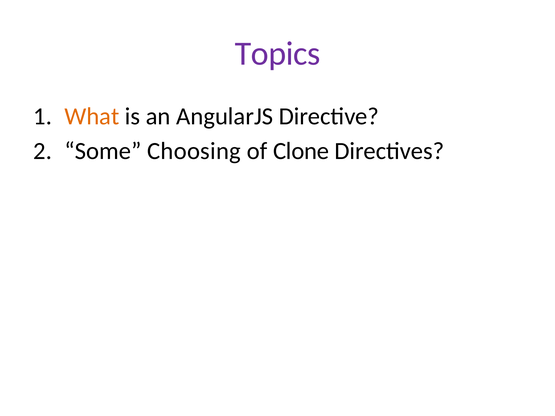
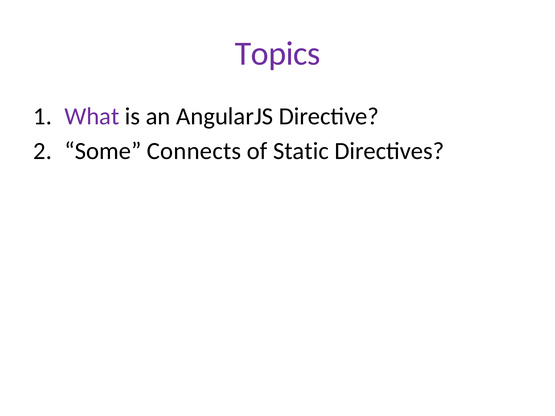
What colour: orange -> purple (92, 116)
Choosing: Choosing -> Connects (194, 151)
Clone: Clone -> Static (301, 151)
